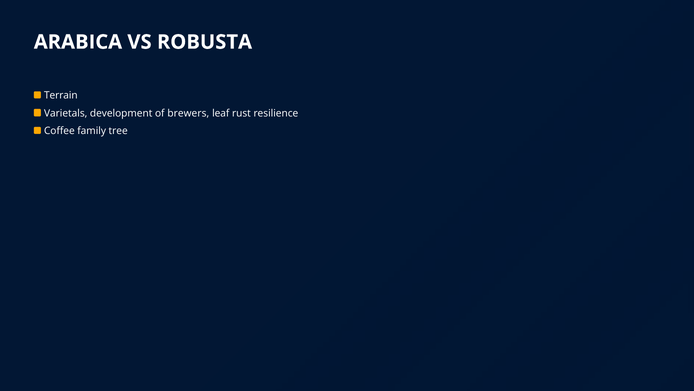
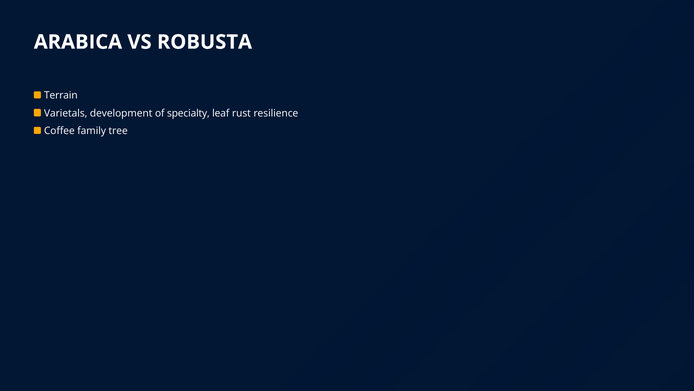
brewers: brewers -> specialty (188, 113)
